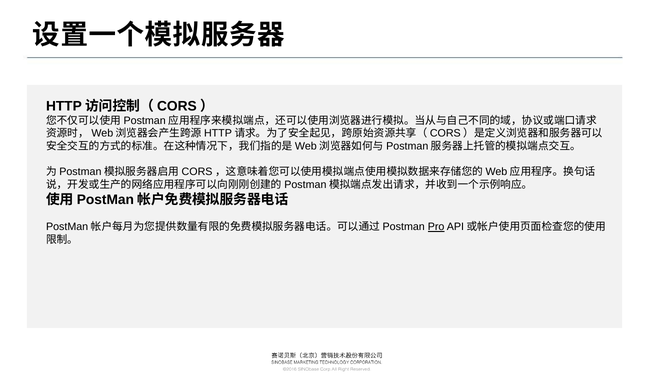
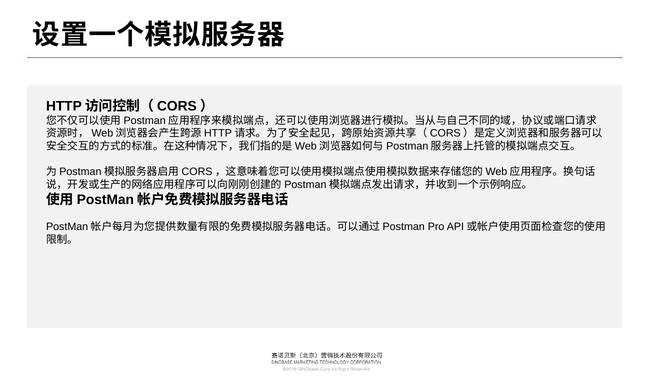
Pro underline: present -> none (436, 227)
